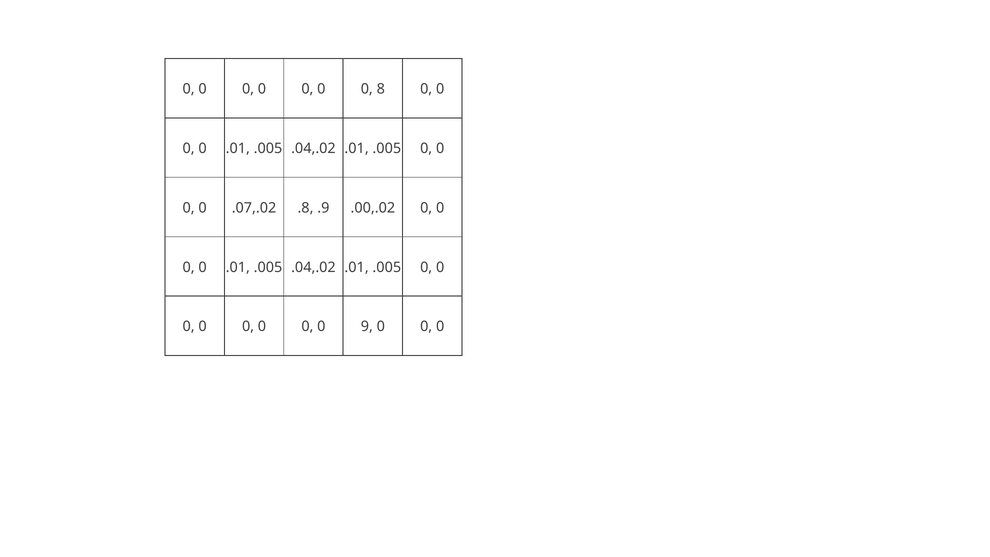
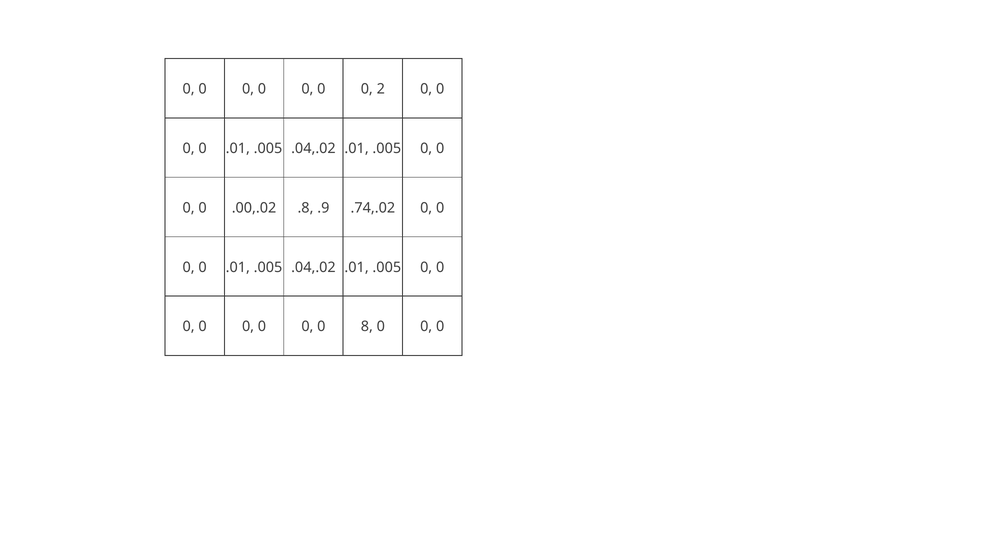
8: 8 -> 2 (381, 89)
.07,.02: .07,.02 -> .00,.02 (254, 208)
.00,.02: .00,.02 -> .74,.02 (373, 208)
9: 9 -> 8 (367, 327)
